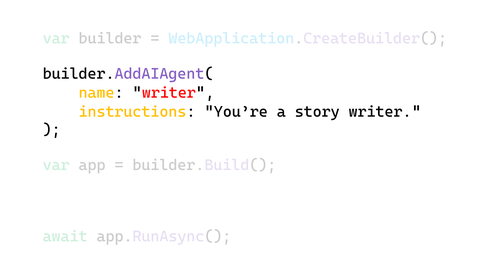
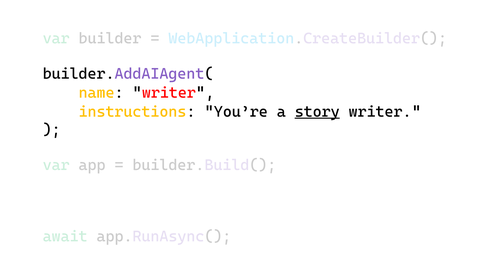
story underline: none -> present (317, 112)
